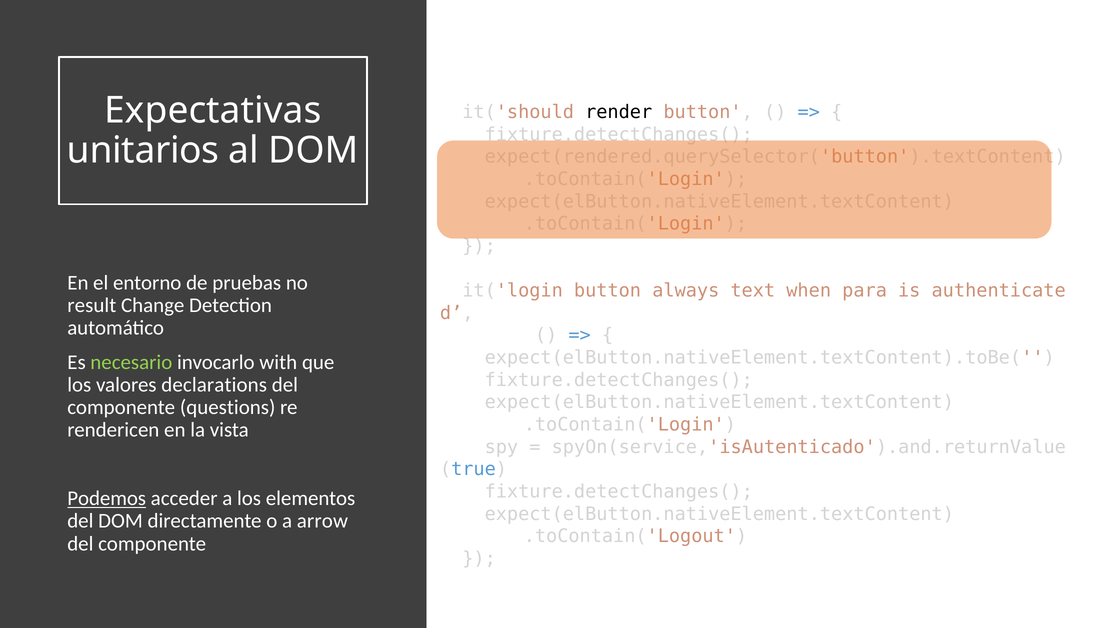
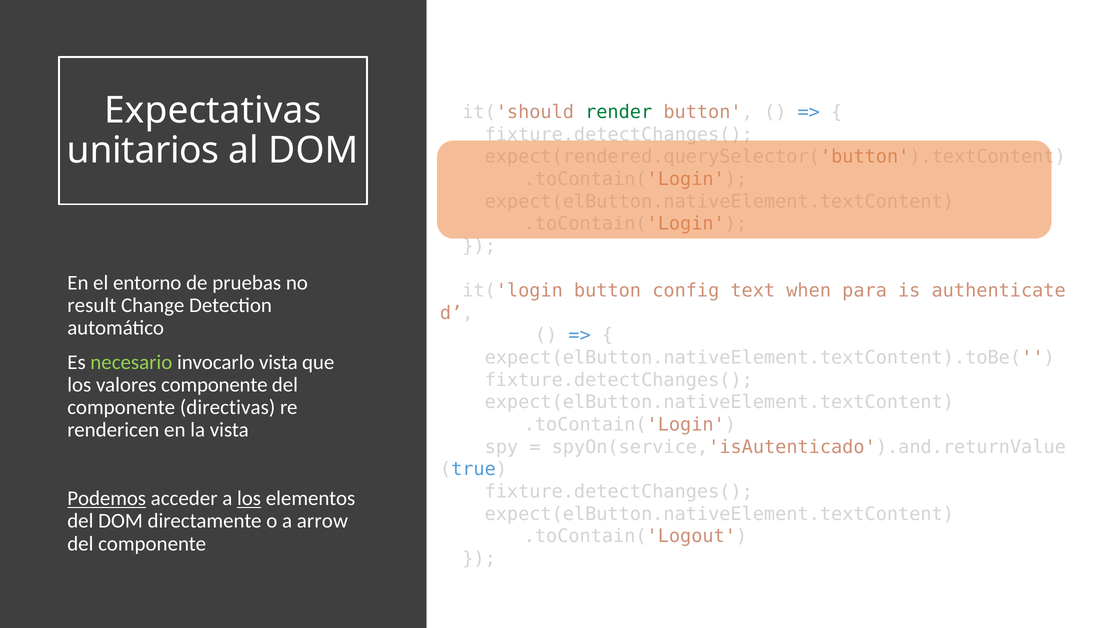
render colour: black -> green (619, 112)
always: always -> config (686, 291)
invocarlo with: with -> vista (278, 362)
valores declarations: declarations -> componente (214, 385)
questions: questions -> directivas (228, 408)
los underline: none -> present (249, 499)
